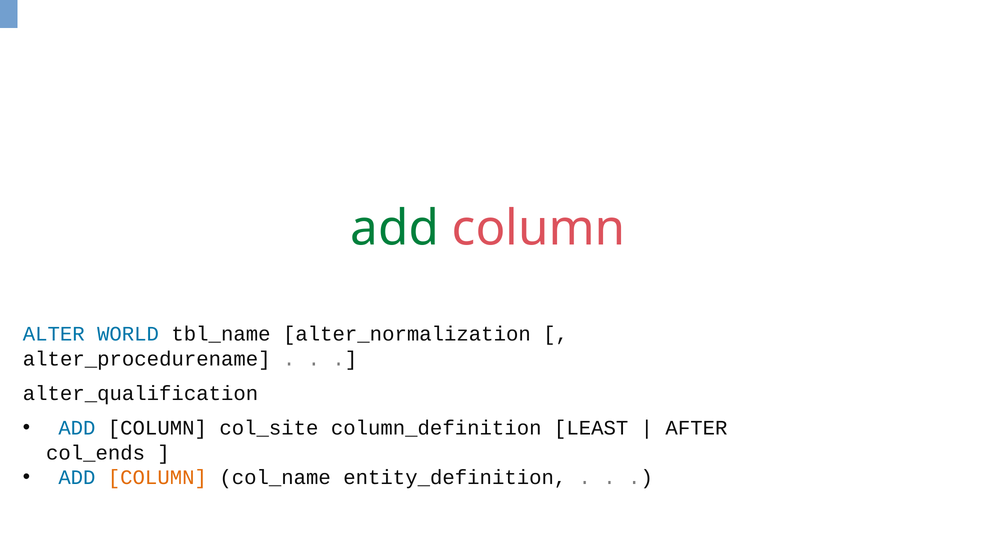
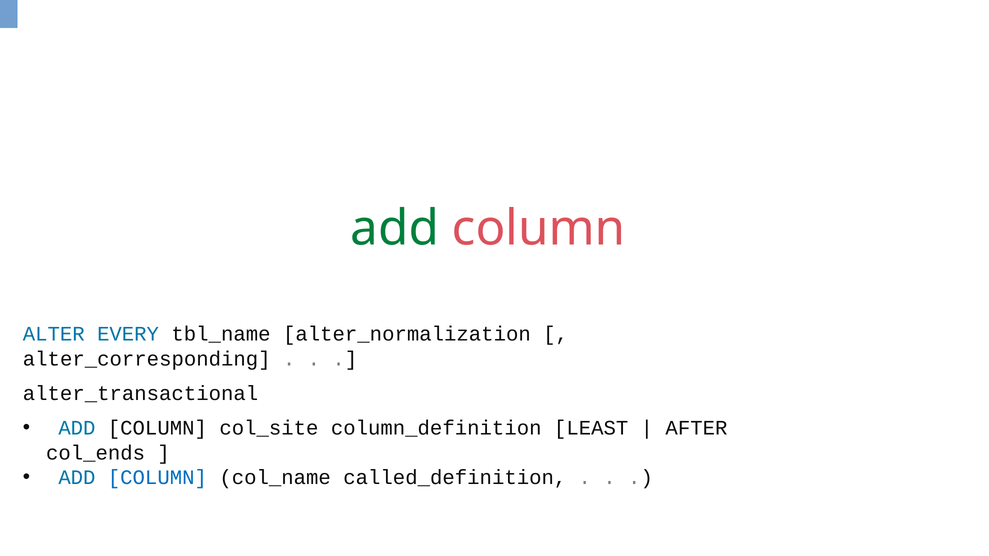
WORLD: WORLD -> EVERY (128, 334)
alter_procedurename: alter_procedurename -> alter_corresponding (147, 359)
alter_qualification: alter_qualification -> alter_transactional (141, 394)
COLUMN colour: orange -> blue (157, 478)
entity_definition: entity_definition -> called_definition (455, 478)
